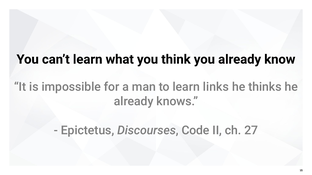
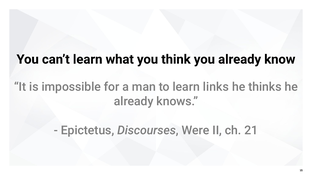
Code: Code -> Were (195, 131)
27: 27 -> 21 (251, 131)
